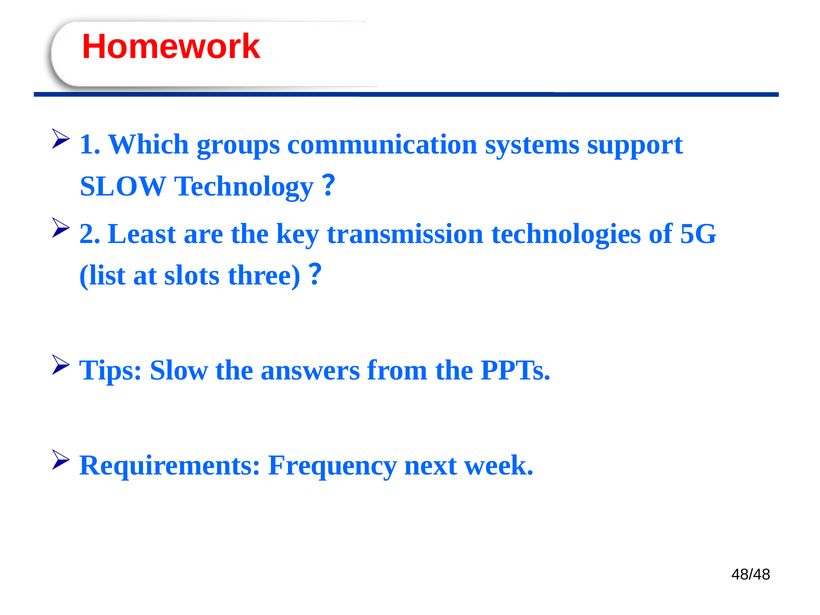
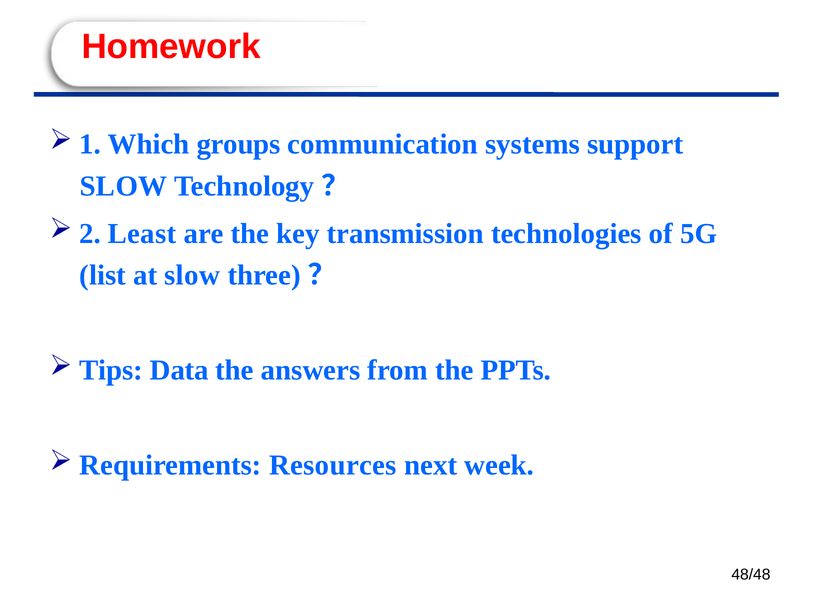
at slots: slots -> slow (192, 275)
Slow: Slow -> Data (179, 370)
Frequency: Frequency -> Resources (333, 465)
